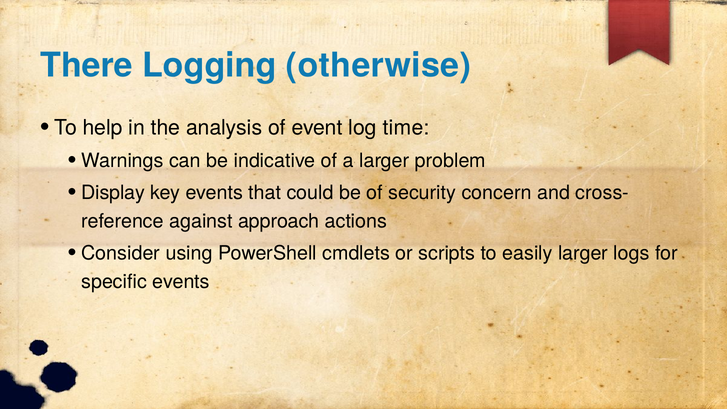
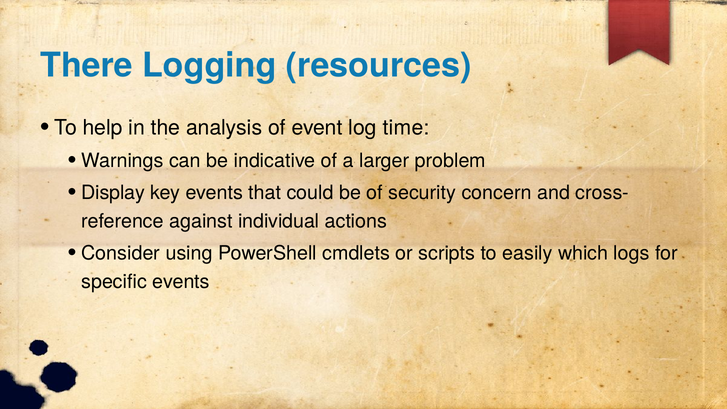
otherwise: otherwise -> resources (379, 66)
approach: approach -> individual (279, 221)
easily larger: larger -> which (583, 253)
